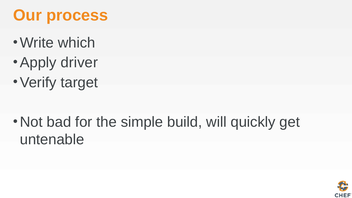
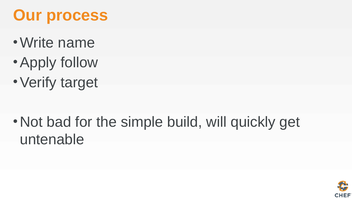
which: which -> name (77, 43)
driver: driver -> follow (79, 63)
